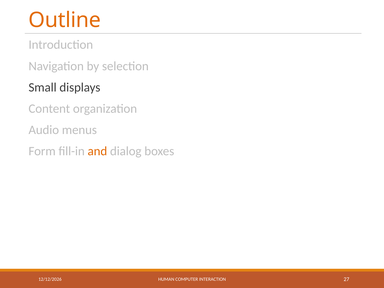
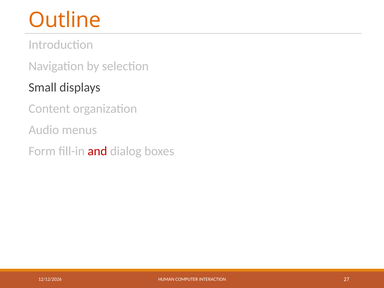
and colour: orange -> red (97, 151)
